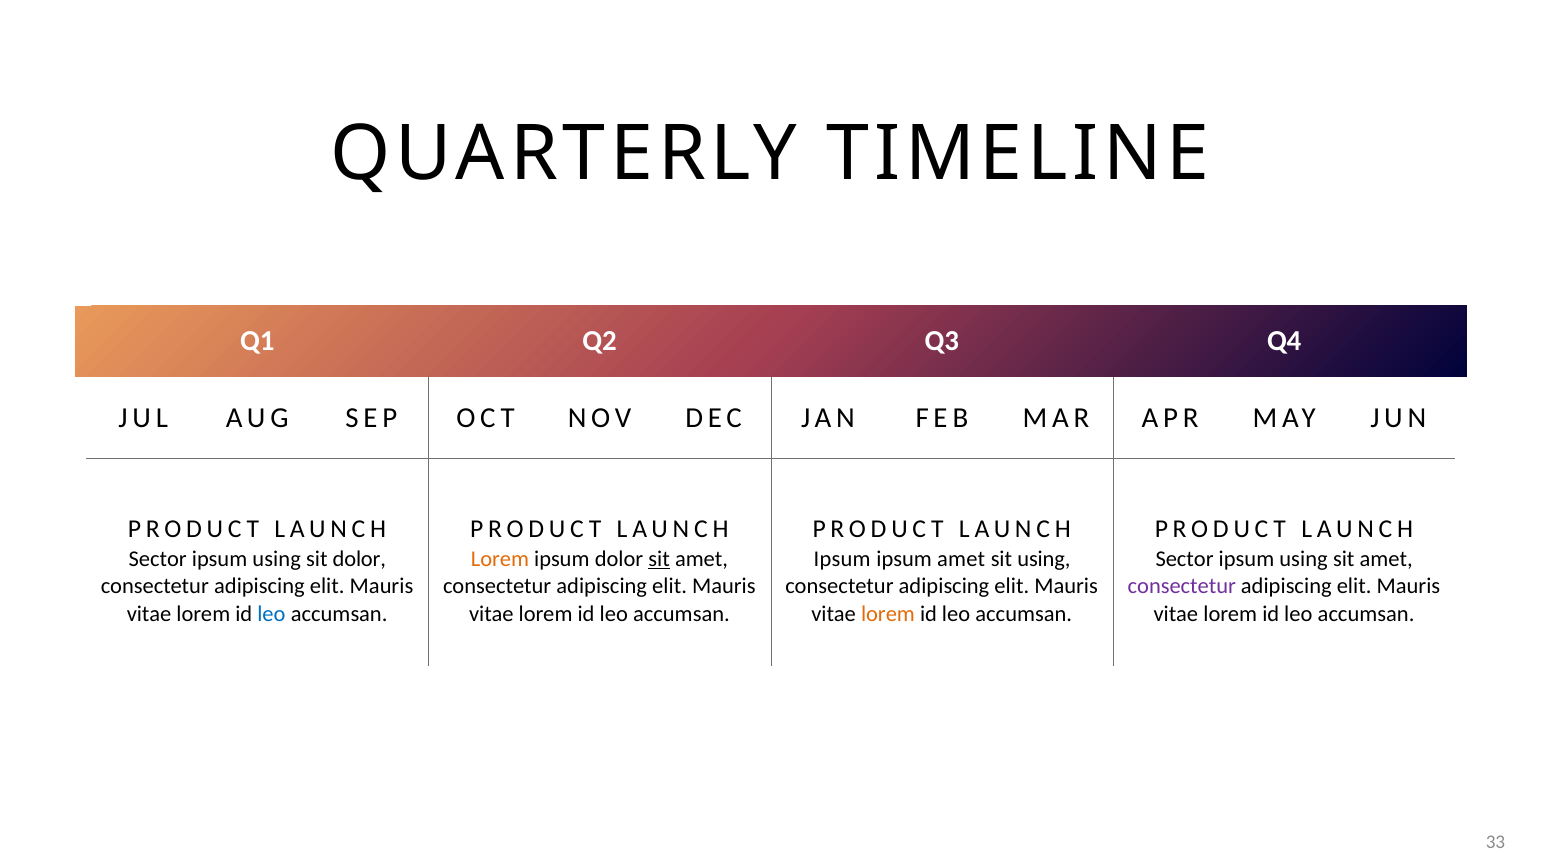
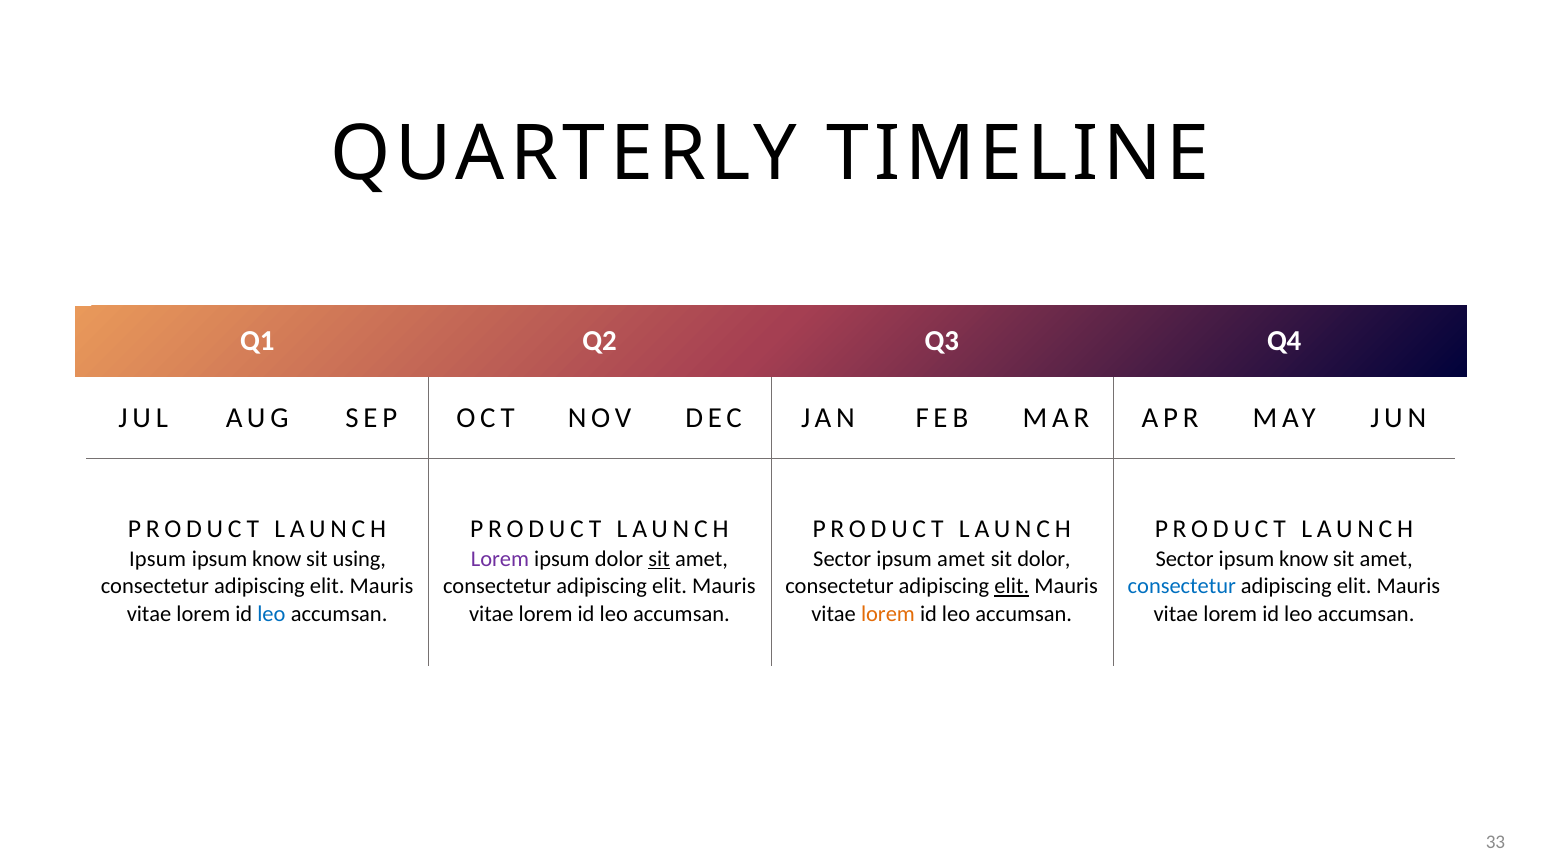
Sector: Sector -> Ipsum (158, 559)
using: using -> know (277, 559)
sit dolor: dolor -> using (359, 559)
Lorem colour: orange -> purple (500, 559)
Ipsum: Ipsum -> Sector (842, 559)
sit using: using -> dolor (1044, 559)
using: using -> know (1304, 559)
elit underline: none -> present (1012, 586)
consectetur colour: purple -> blue (1182, 586)
